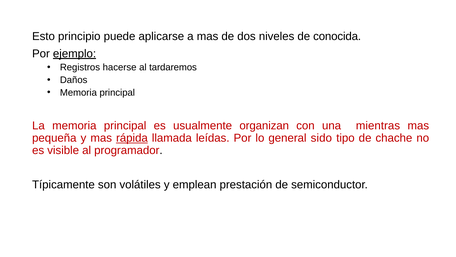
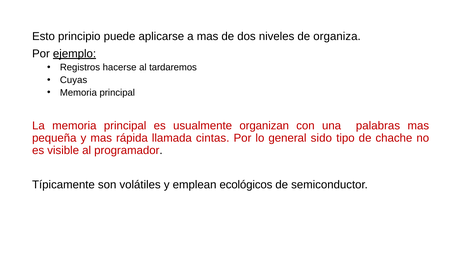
conocida: conocida -> organiza (337, 36)
Daños: Daños -> Cuyas (74, 80)
mientras: mientras -> palabras (378, 125)
rápida underline: present -> none (132, 138)
leídas: leídas -> cintas (213, 138)
prestación: prestación -> ecológicos (246, 184)
